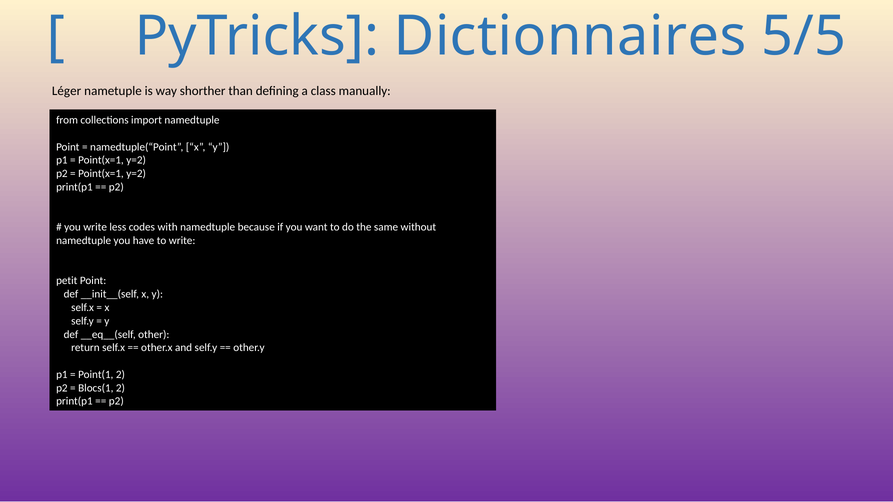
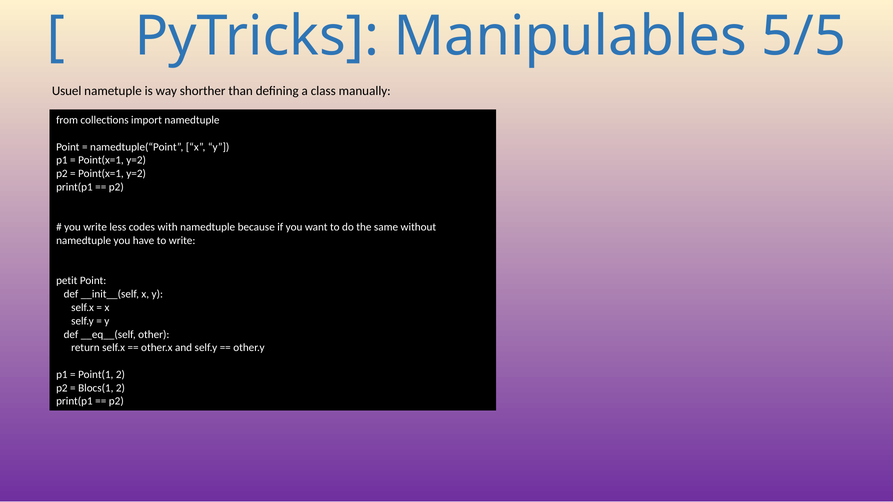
Dictionnaires: Dictionnaires -> Manipulables (570, 36)
Léger: Léger -> Usuel (67, 91)
